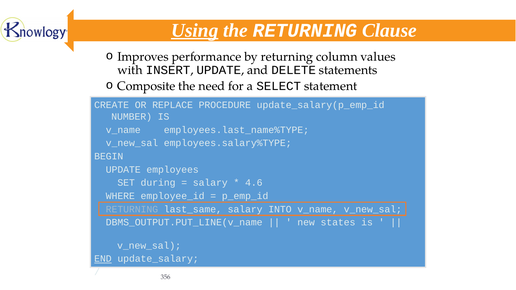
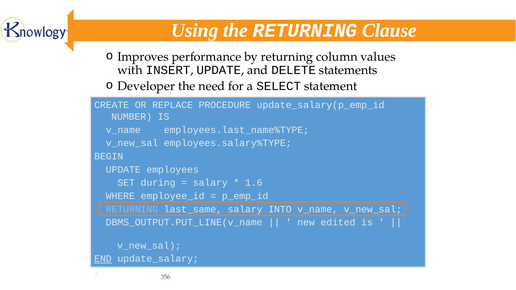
Using underline: present -> none (195, 30)
Composite: Composite -> Developer (146, 86)
4.6: 4.6 -> 1.6 (254, 183)
states: states -> edited (338, 223)
